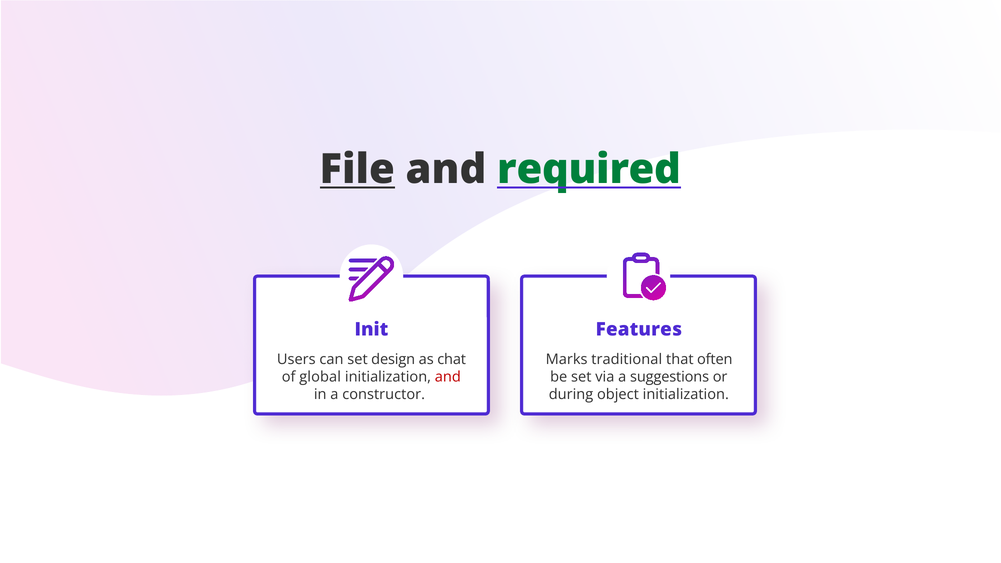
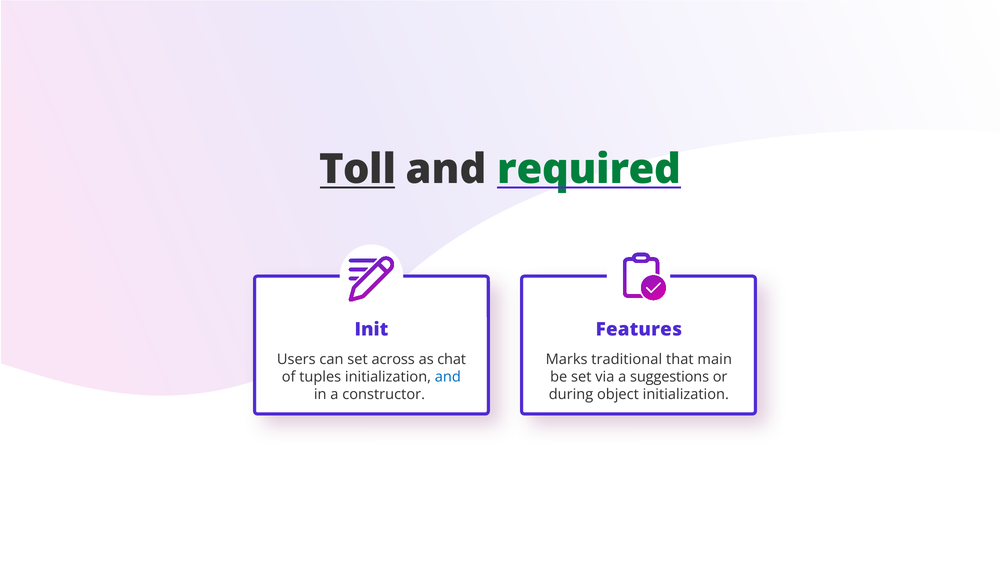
File: File -> Toll (358, 170)
design: design -> across (393, 359)
often: often -> main (715, 359)
global: global -> tuples (320, 377)
and colour: red -> blue (448, 377)
